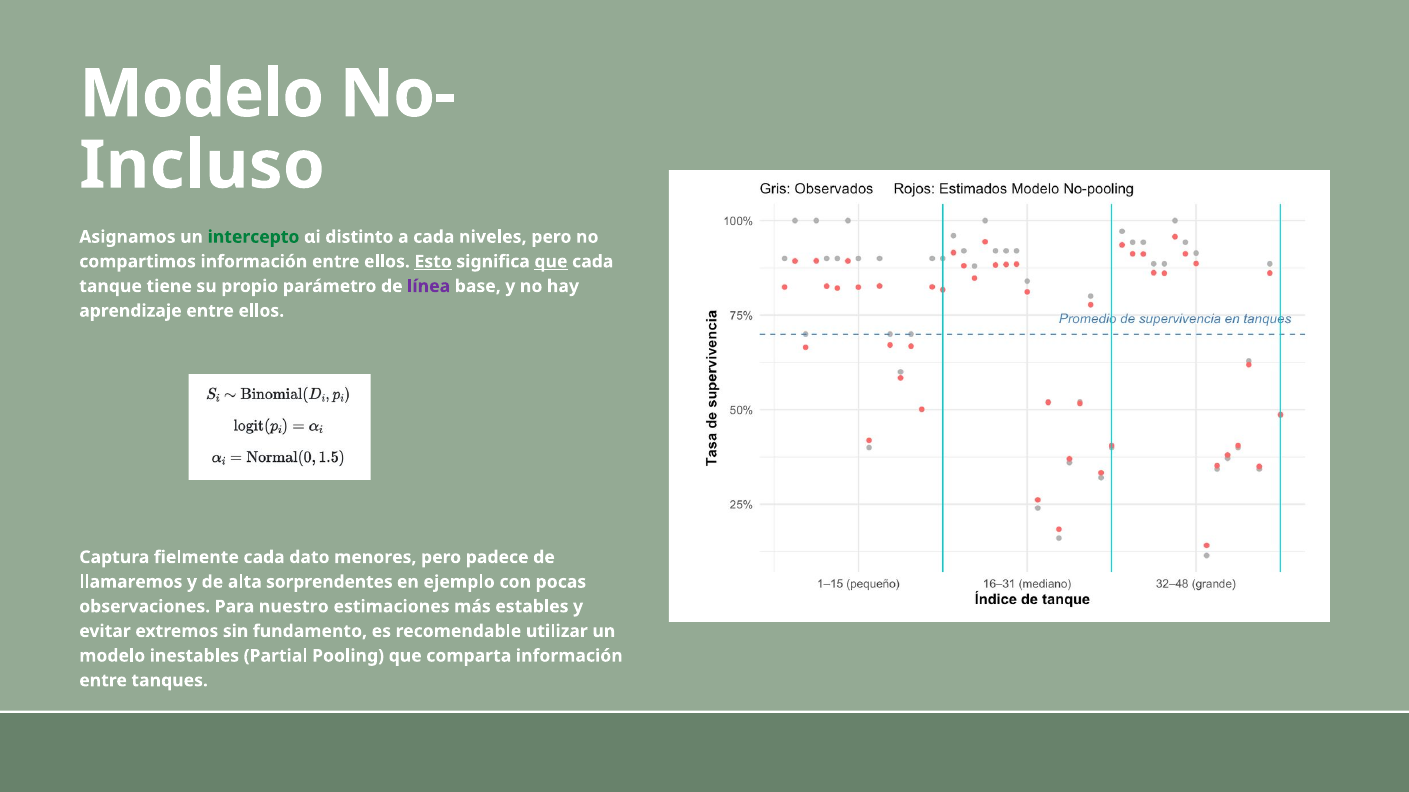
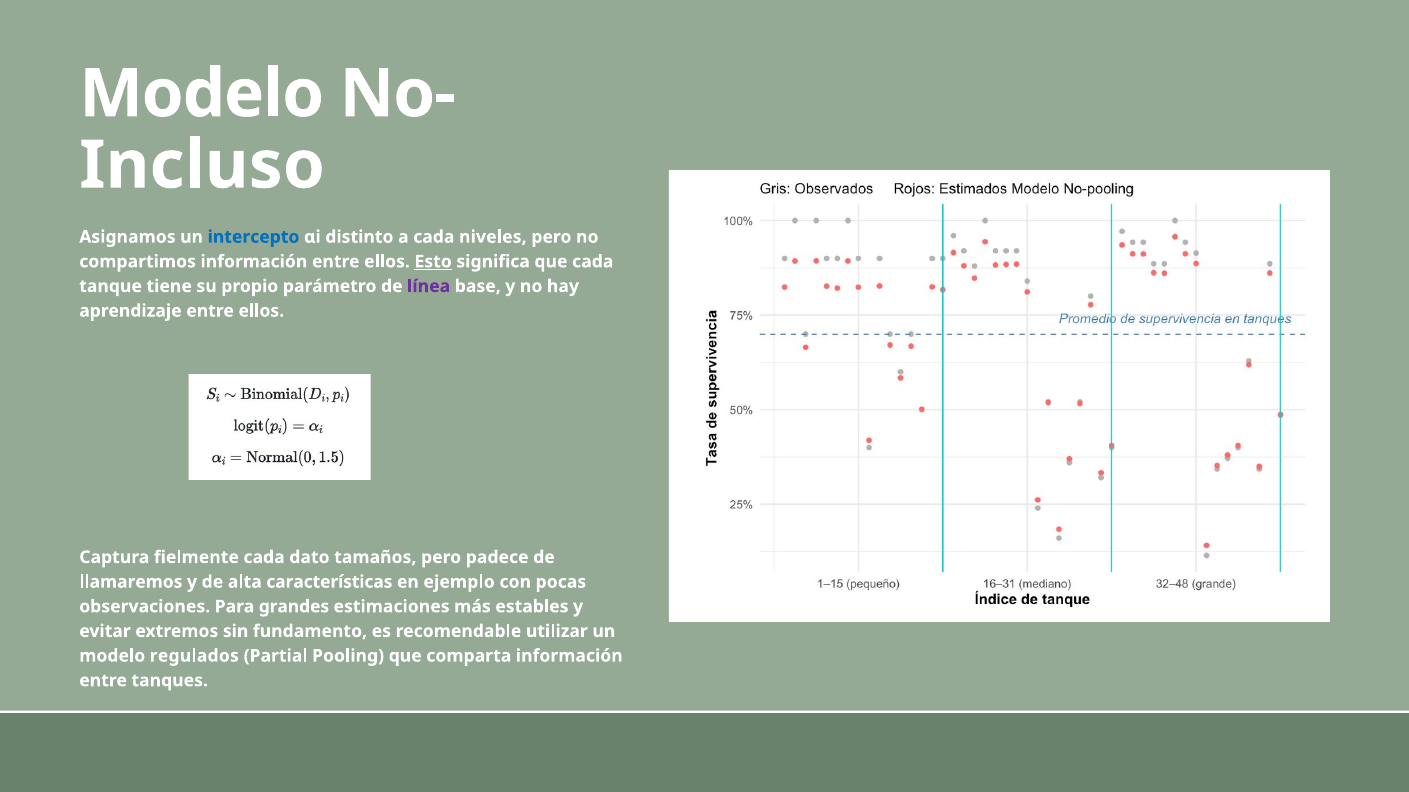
intercepto colour: green -> blue (254, 237)
que underline: present -> none (551, 262)
menores: menores -> tamaños (375, 558)
sorprendentes: sorprendentes -> características (329, 582)
nuestro: nuestro -> grandes (294, 607)
inestables: inestables -> regulados (194, 656)
